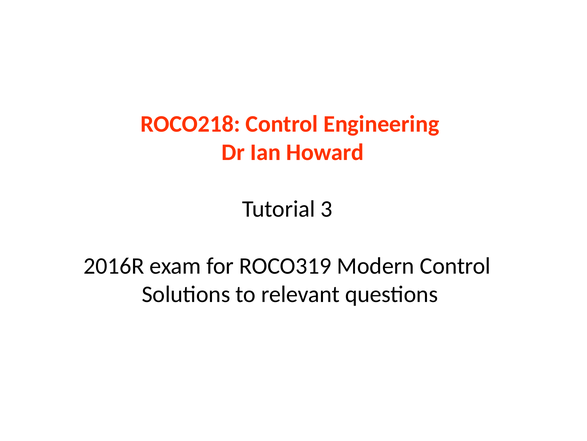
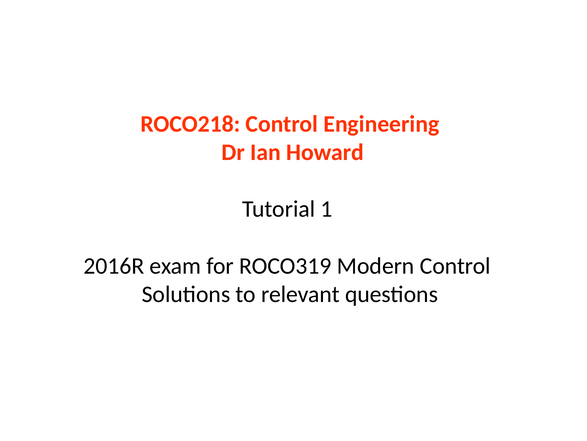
3: 3 -> 1 (327, 209)
